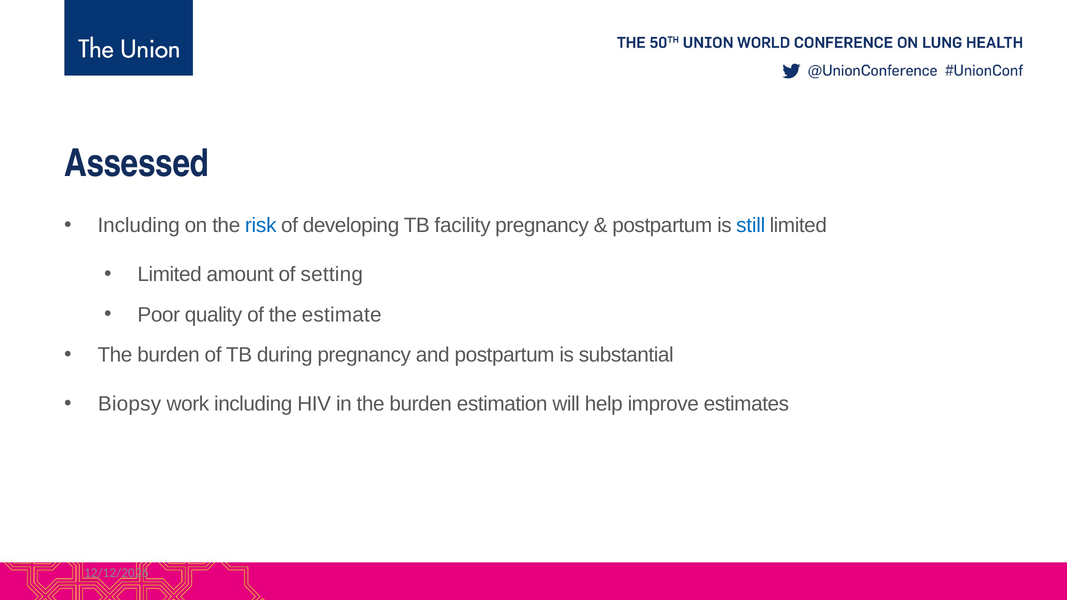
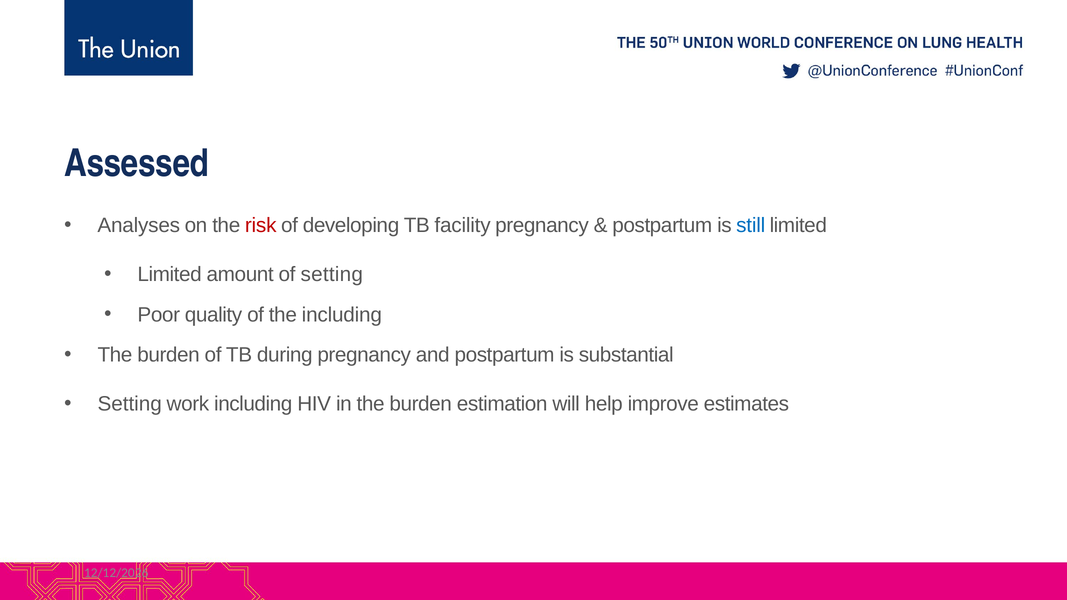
Including: Including -> Analyses (139, 225)
risk colour: blue -> red (261, 225)
the estimate: estimate -> including (342, 315)
Biopsy: Biopsy -> Setting (130, 404)
